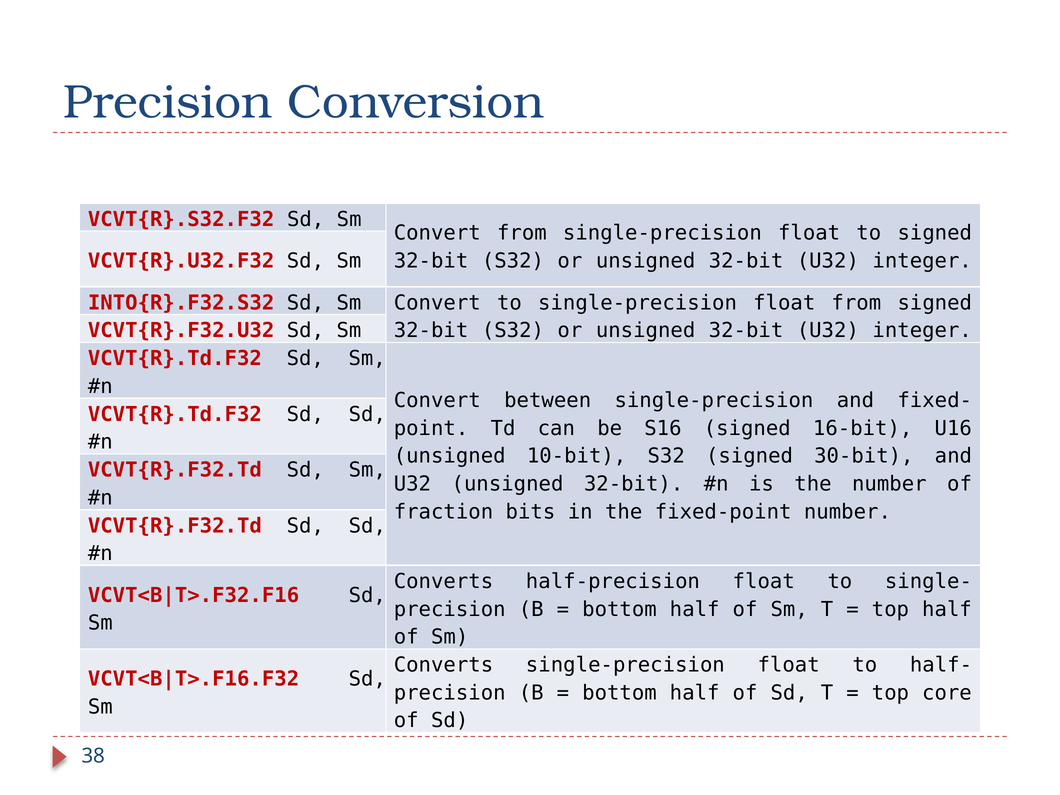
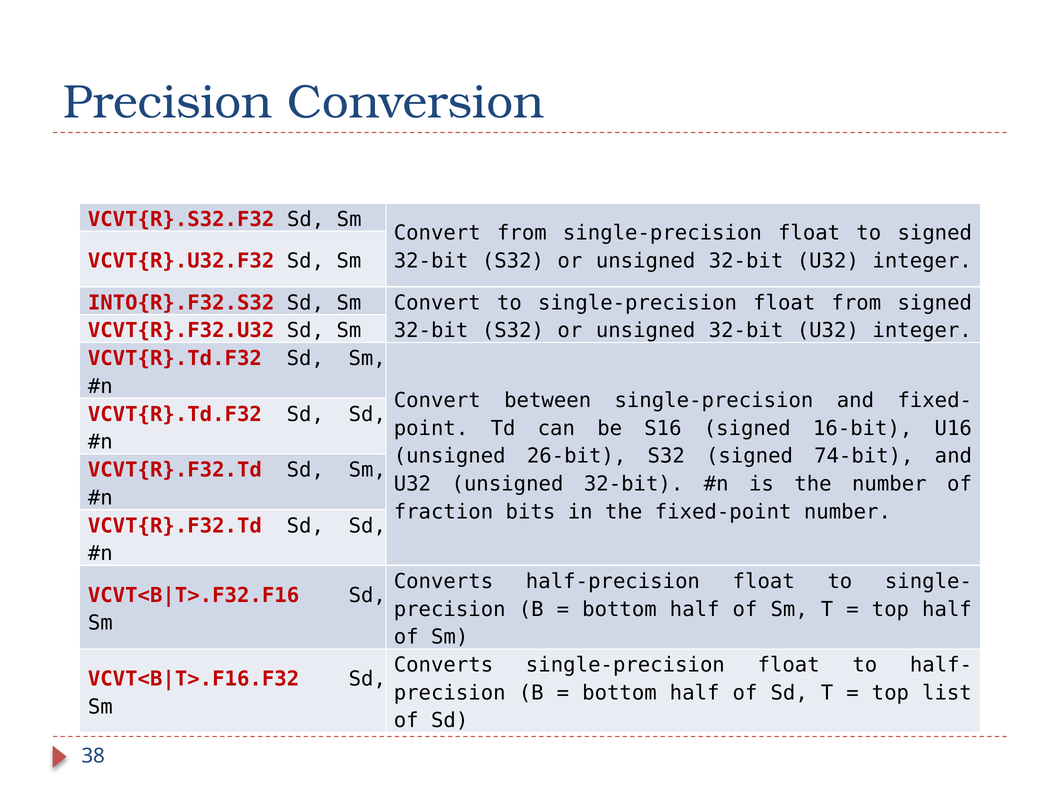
10-bit: 10-bit -> 26-bit (577, 456)
30-bit: 30-bit -> 74-bit (864, 456)
core: core -> list (947, 693)
